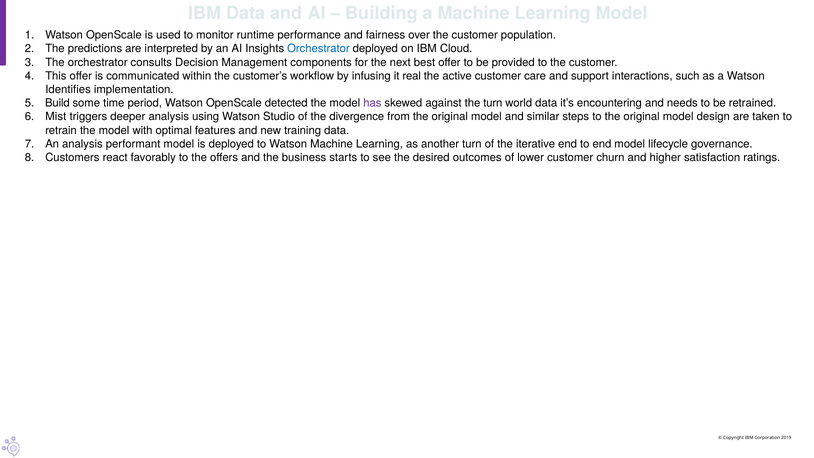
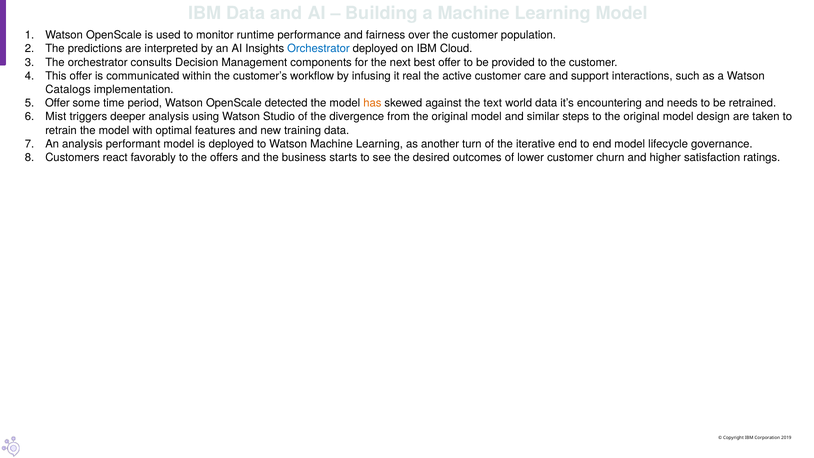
Identifies: Identifies -> Catalogs (68, 89)
Build: Build -> Offer (57, 103)
has colour: purple -> orange (372, 103)
the turn: turn -> text (493, 103)
